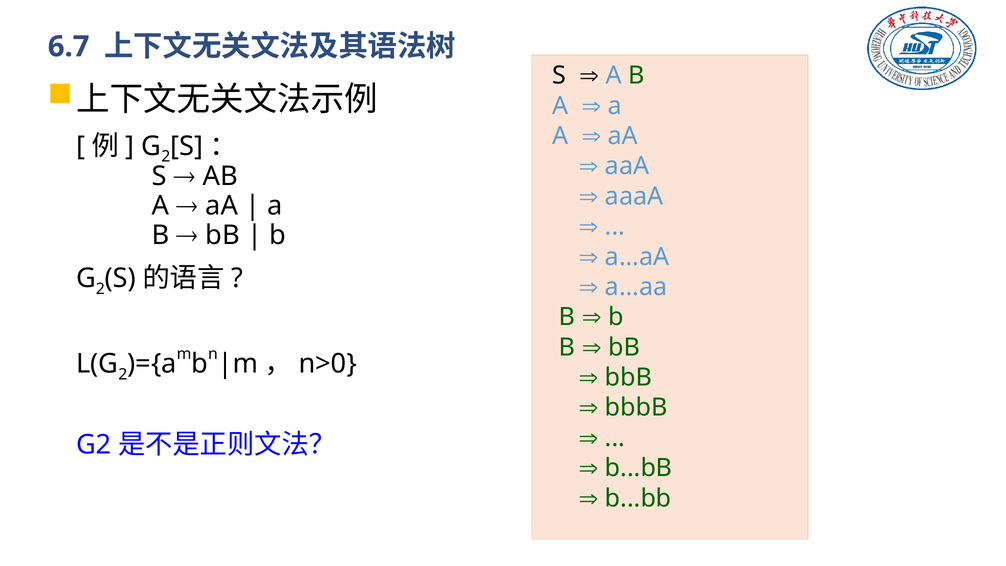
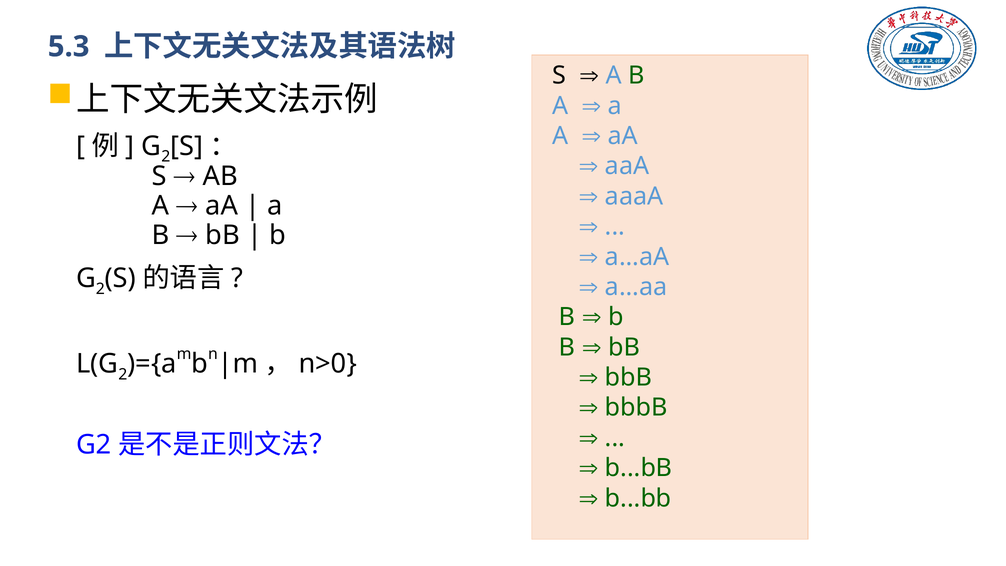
6.7: 6.7 -> 5.3 (69, 47)
